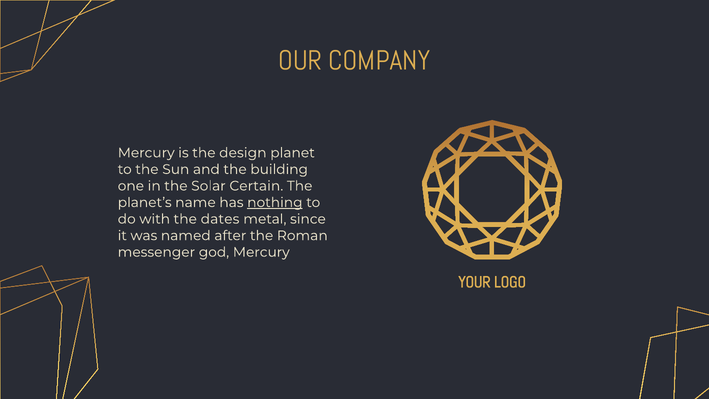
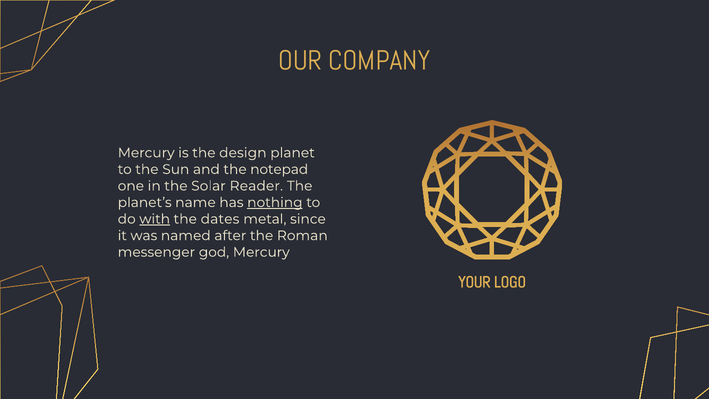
building: building -> notepad (279, 169)
Certain: Certain -> Reader (256, 186)
with underline: none -> present (155, 219)
